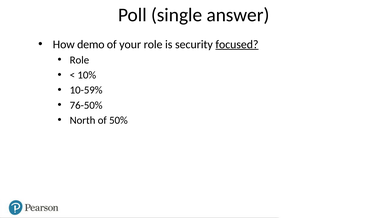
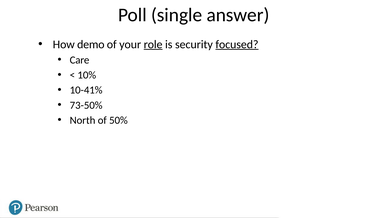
role underline: none -> present (153, 44)
Role: Role -> Care (80, 60)
10-59%: 10-59% -> 10-41% (86, 90)
76-50%: 76-50% -> 73-50% (86, 105)
